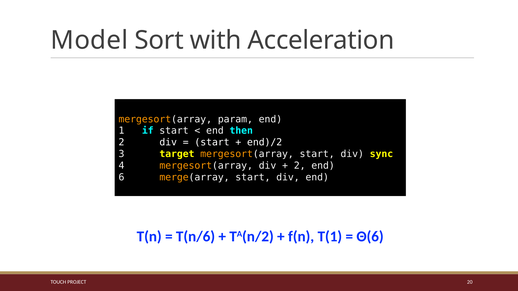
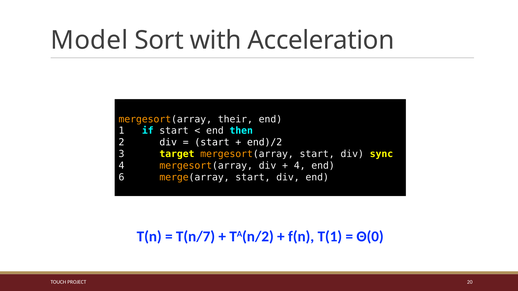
param: param -> their (235, 119)
2: 2 -> 4 (300, 166)
T(n/6: T(n/6 -> T(n/7 (196, 237)
Θ(6: Θ(6 -> Θ(0 (370, 237)
